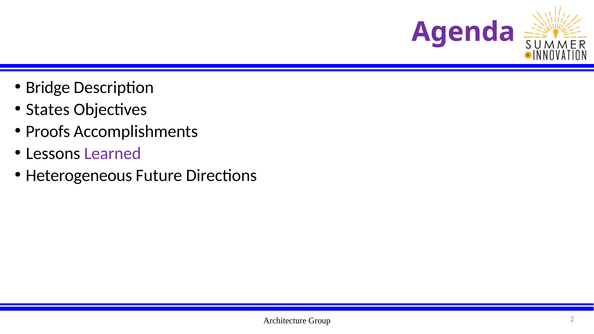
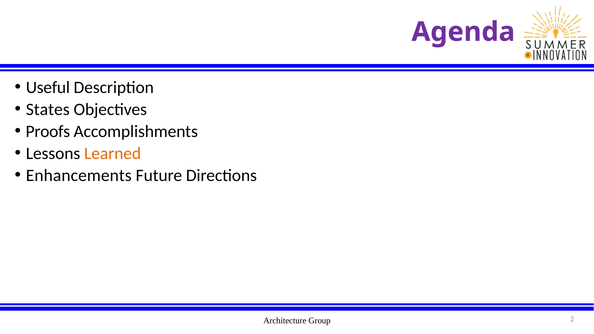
Bridge: Bridge -> Useful (48, 87)
Learned colour: purple -> orange (113, 153)
Heterogeneous: Heterogeneous -> Enhancements (79, 176)
